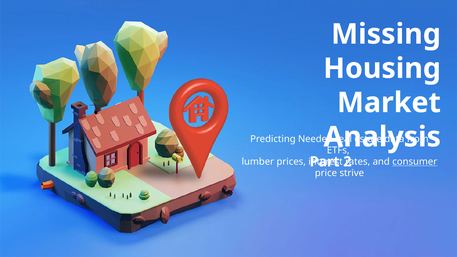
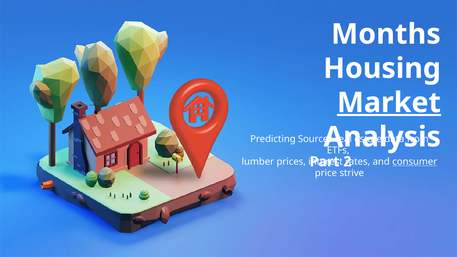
Missing: Missing -> Months (386, 34)
Market underline: none -> present (389, 103)
Needed: Needed -> Sources (315, 139)
